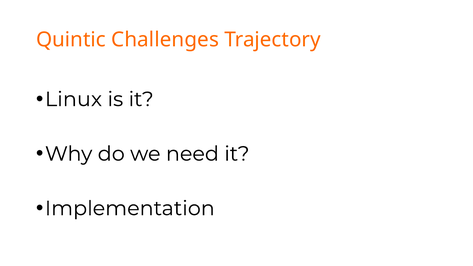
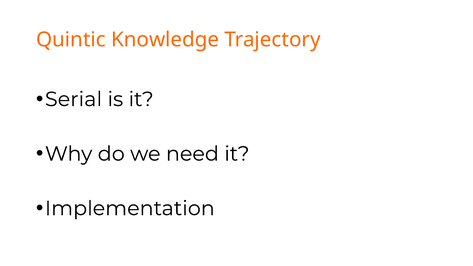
Challenges: Challenges -> Knowledge (165, 40)
Linux: Linux -> Serial (73, 99)
